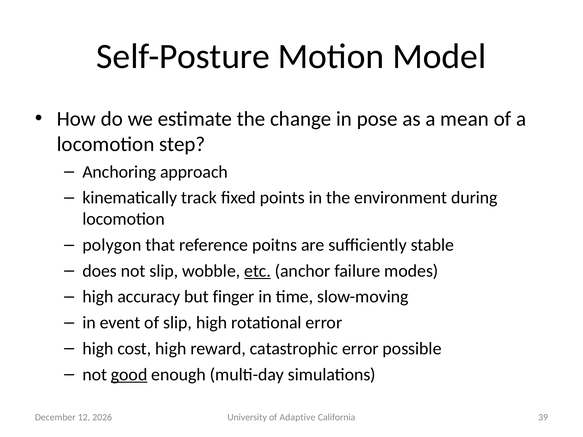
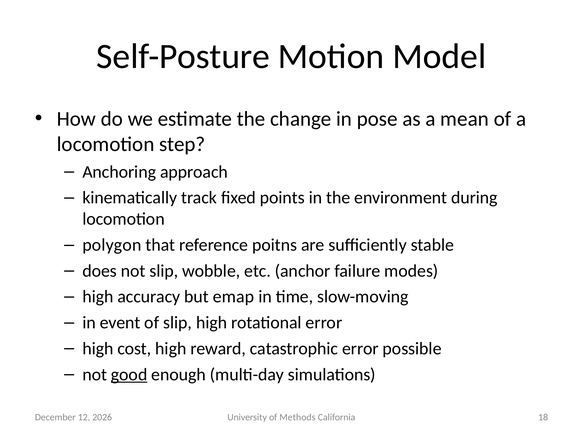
etc underline: present -> none (258, 271)
finger: finger -> emap (234, 297)
Adaptive: Adaptive -> Methods (297, 417)
39: 39 -> 18 (543, 417)
